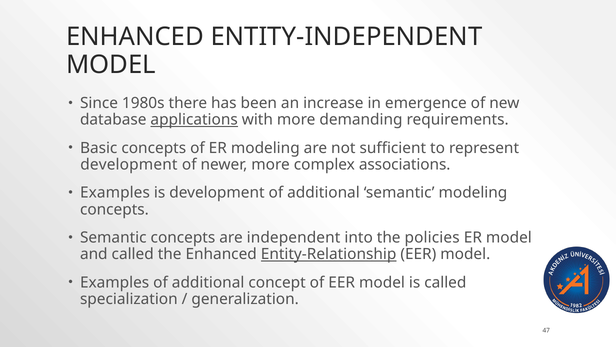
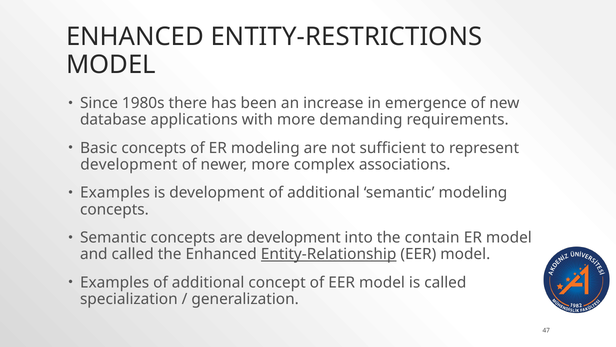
ENTITY-INDEPENDENT: ENTITY-INDEPENDENT -> ENTITY-RESTRICTIONS (346, 37)
applications underline: present -> none (194, 120)
are independent: independent -> development (294, 237)
policies: policies -> contain (432, 237)
